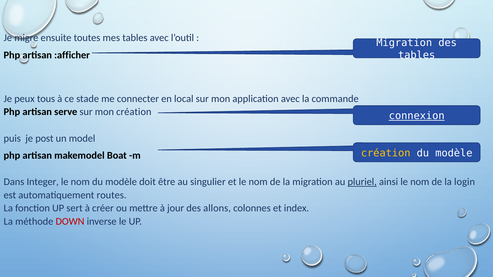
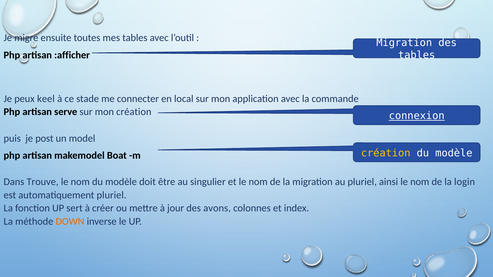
tous: tous -> keel (46, 99)
Integer: Integer -> Trouve (43, 182)
pluriel underline: present -> none (362, 182)
automatiquement routes: routes -> pluriel (112, 195)
allons: allons -> avons (217, 208)
DOWN colour: red -> orange (70, 222)
